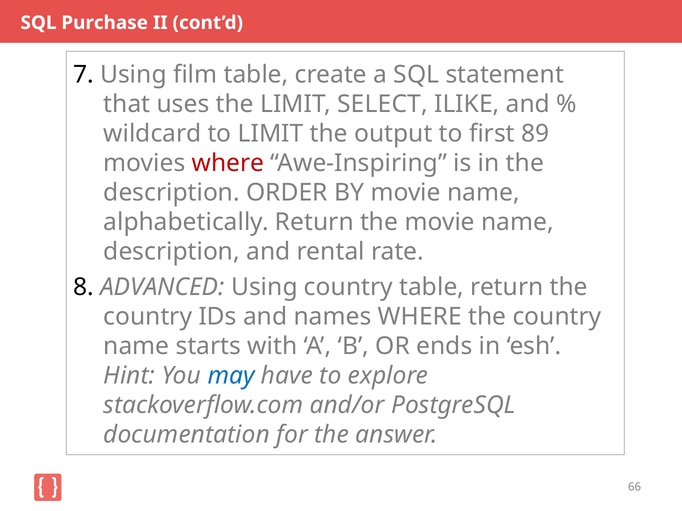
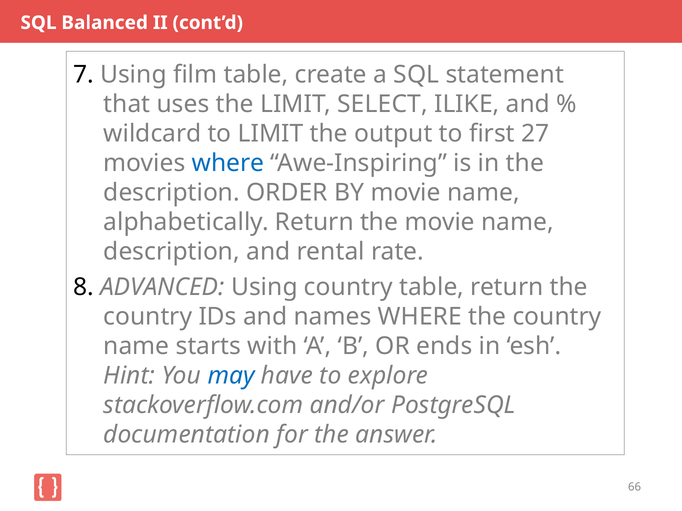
Purchase: Purchase -> Balanced (105, 23)
89: 89 -> 27 (535, 134)
where colour: red -> blue (228, 163)
